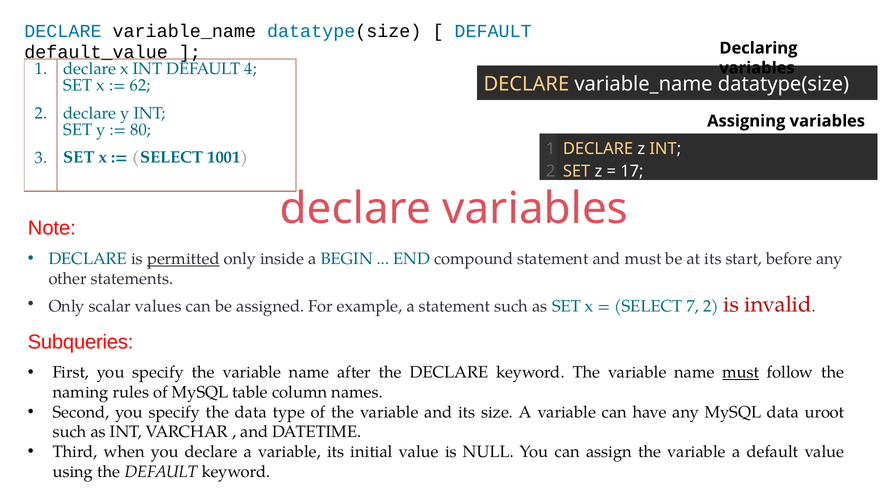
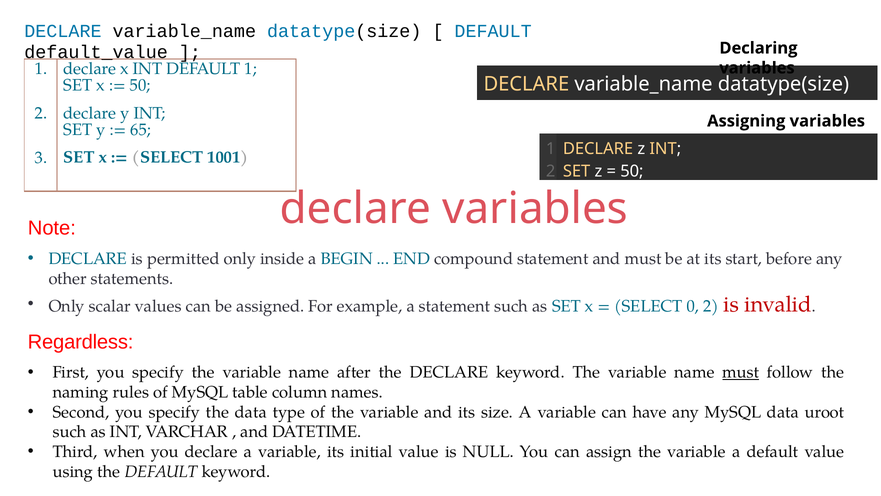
DEFAULT 4: 4 -> 1 (251, 69)
62: 62 -> 50 (140, 85)
80: 80 -> 65 (141, 130)
17: 17 -> 50 (632, 171)
permitted underline: present -> none (183, 259)
7: 7 -> 0 (693, 306)
Subqueries: Subqueries -> Regardless (81, 342)
